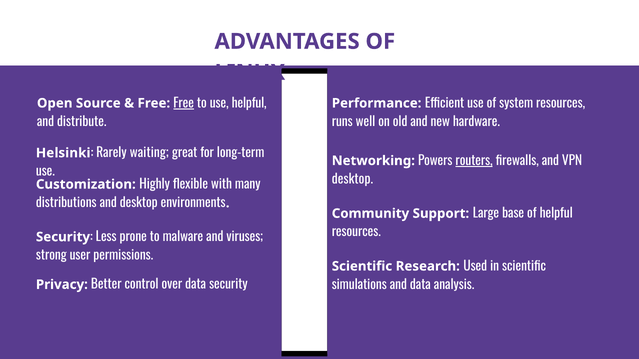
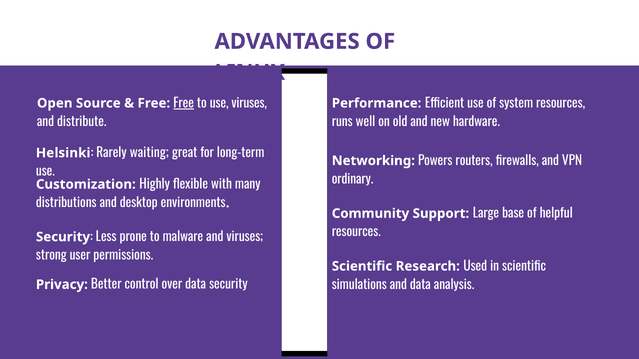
use helpful: helpful -> viruses (249, 103)
routers underline: present -> none (474, 161)
desktop: desktop -> ordinary (353, 180)
